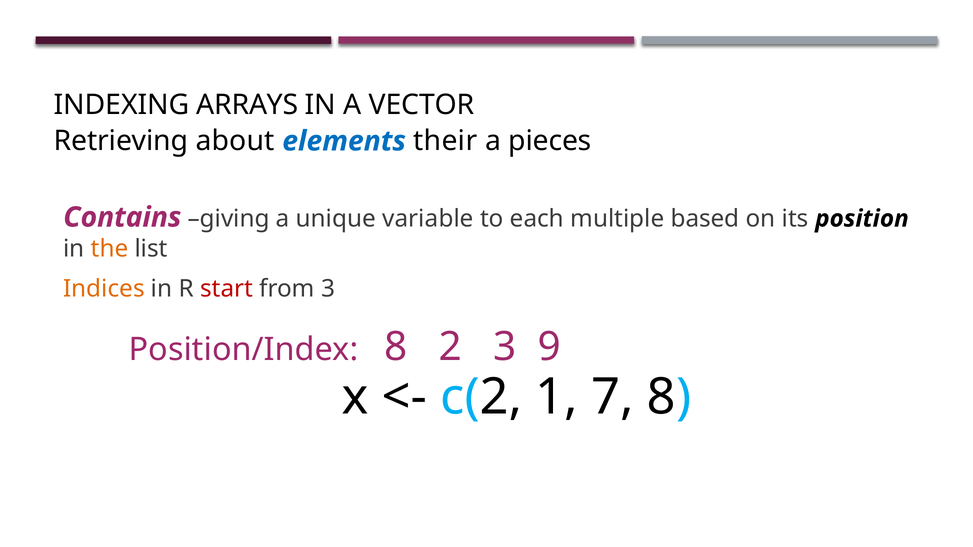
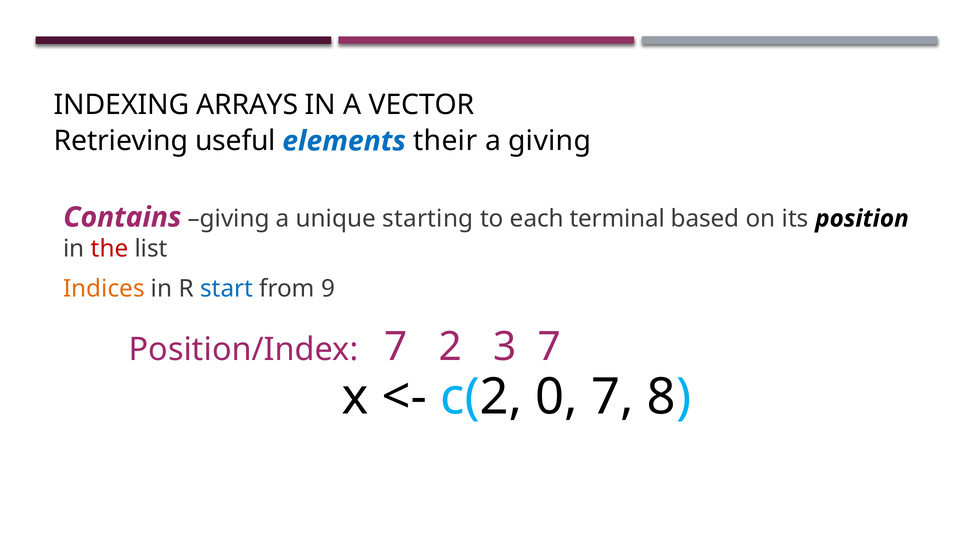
about: about -> useful (235, 141)
a pieces: pieces -> giving (550, 141)
variable: variable -> starting (428, 219)
multiple: multiple -> terminal (617, 219)
the colour: orange -> red (110, 249)
start colour: red -> blue (227, 289)
from 3: 3 -> 9 (328, 289)
Position/Index 8: 8 -> 7 (396, 347)
3 9: 9 -> 7 (549, 347)
1: 1 -> 0 (557, 397)
